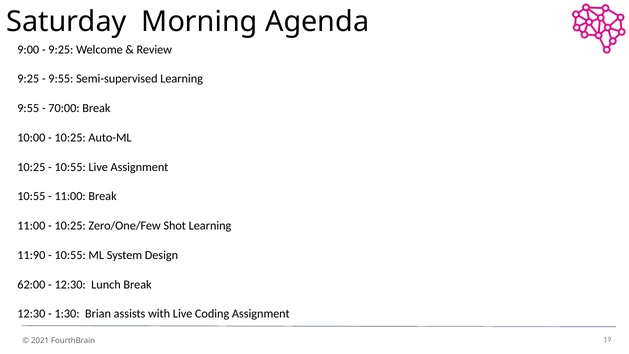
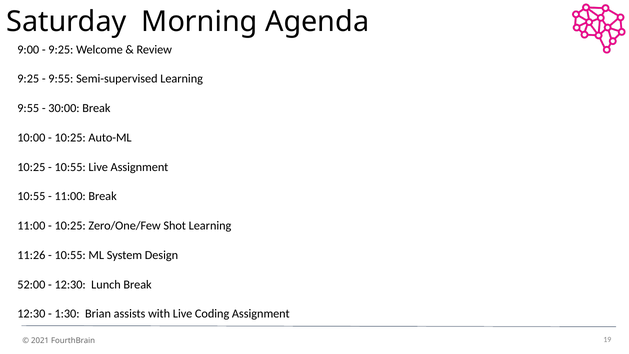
70:00: 70:00 -> 30:00 (64, 108)
11:90: 11:90 -> 11:26 (31, 255)
62:00: 62:00 -> 52:00 (31, 284)
